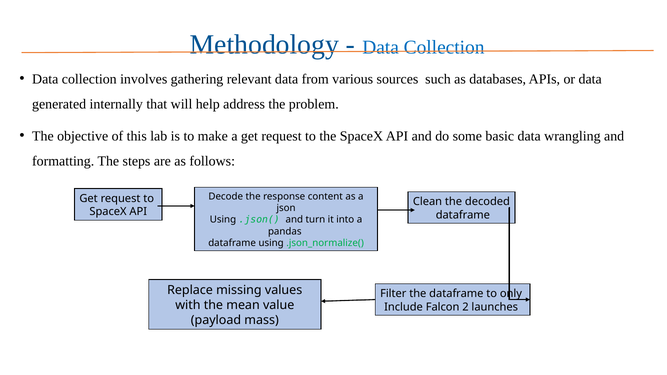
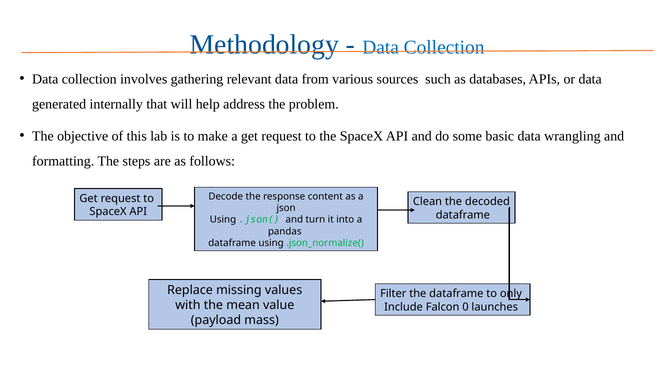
2: 2 -> 0 (466, 307)
